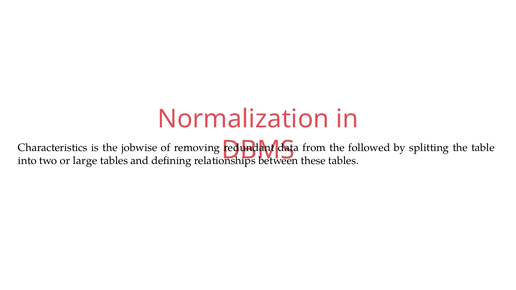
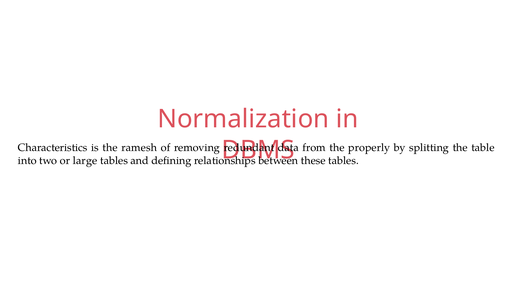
jobwise: jobwise -> ramesh (139, 148)
followed: followed -> properly (369, 148)
